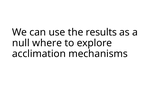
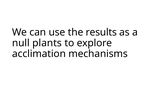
where: where -> plants (47, 43)
